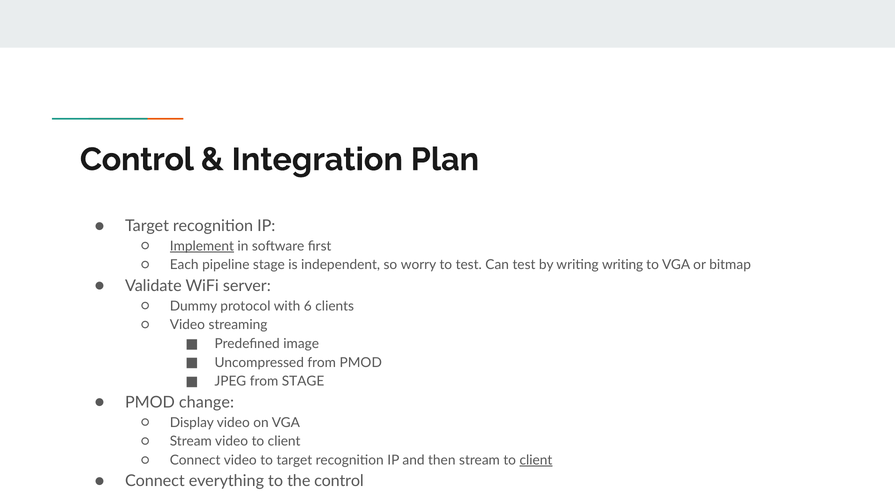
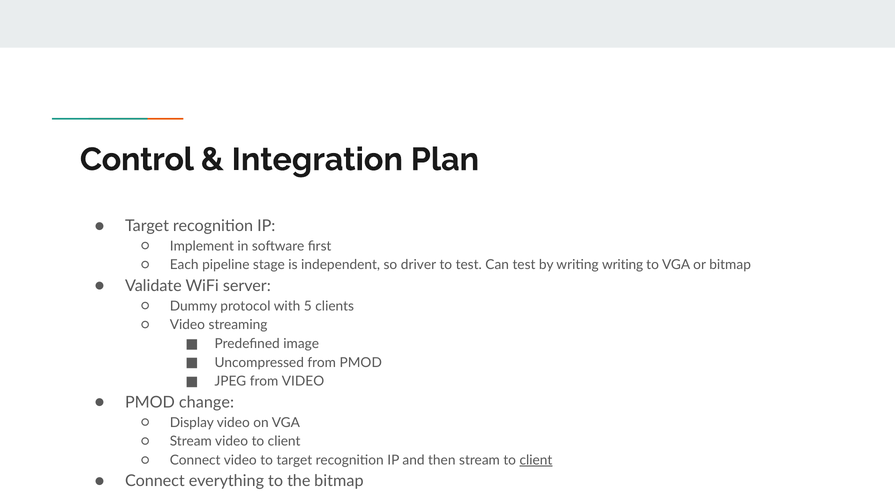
Implement underline: present -> none (202, 246)
worry: worry -> driver (418, 265)
6: 6 -> 5 (308, 306)
from STAGE: STAGE -> VIDEO (303, 382)
the control: control -> bitmap (339, 482)
